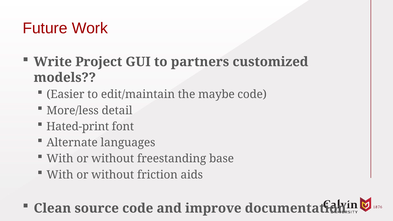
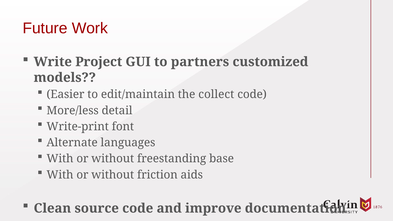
maybe: maybe -> collect (216, 94)
Hated-print: Hated-print -> Write-print (78, 127)
